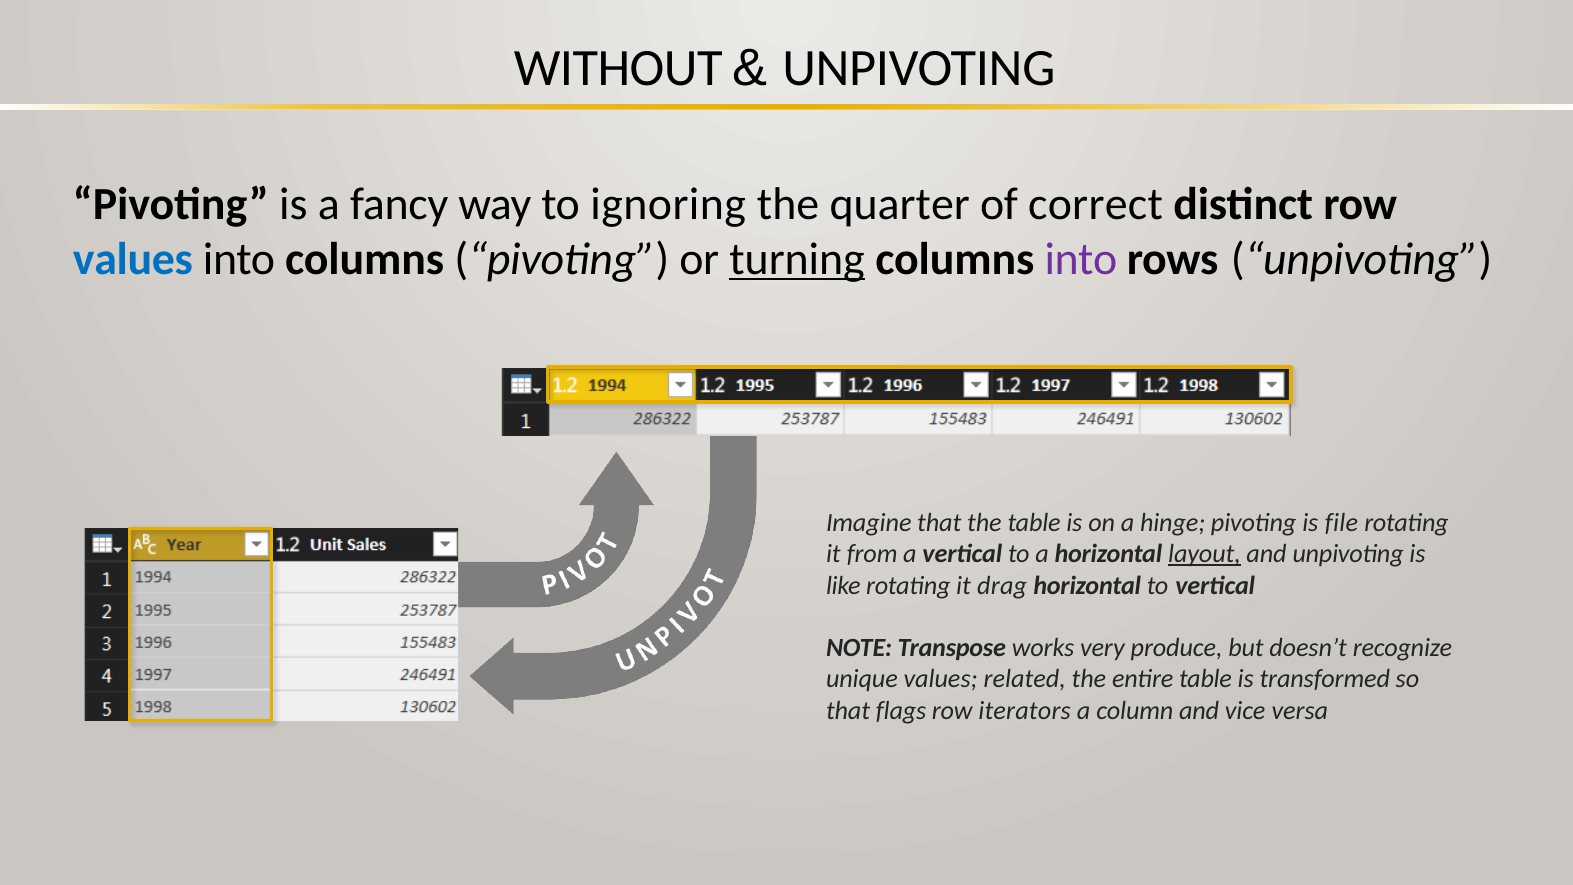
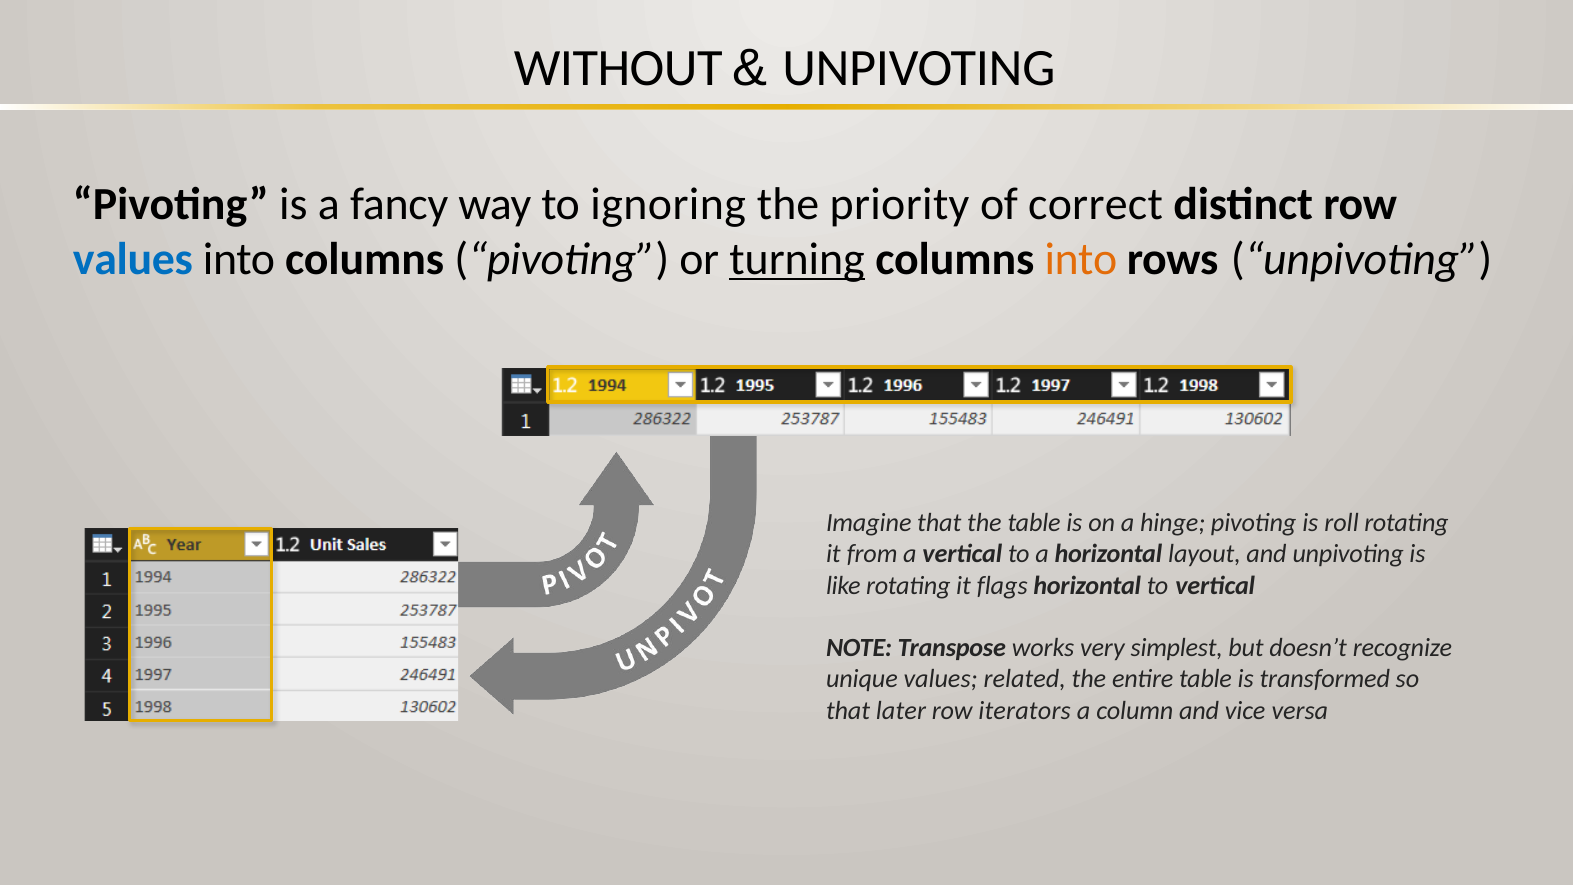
quarter: quarter -> priority (900, 204)
into colour: purple -> orange (1081, 259)
file: file -> roll (1342, 522)
layout underline: present -> none (1204, 554)
drag: drag -> flags (1002, 585)
produce: produce -> simplest (1177, 648)
flags: flags -> later (901, 711)
